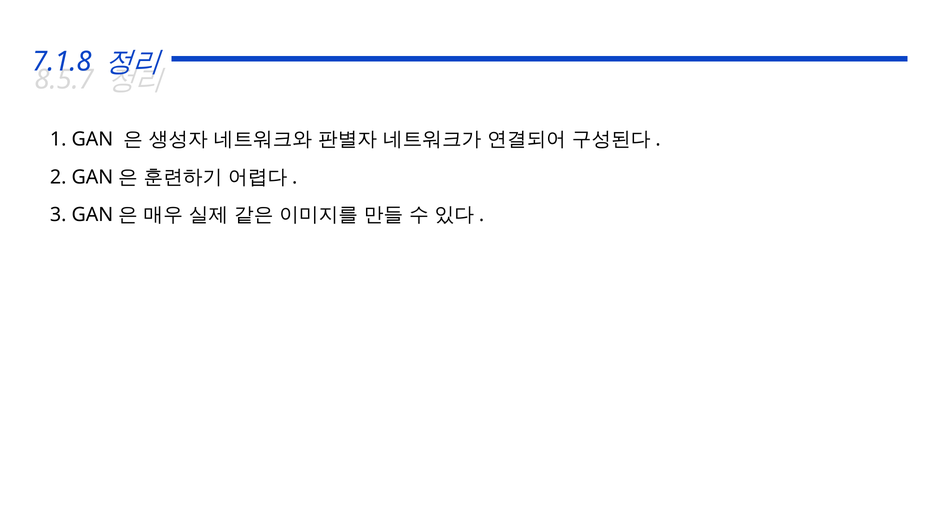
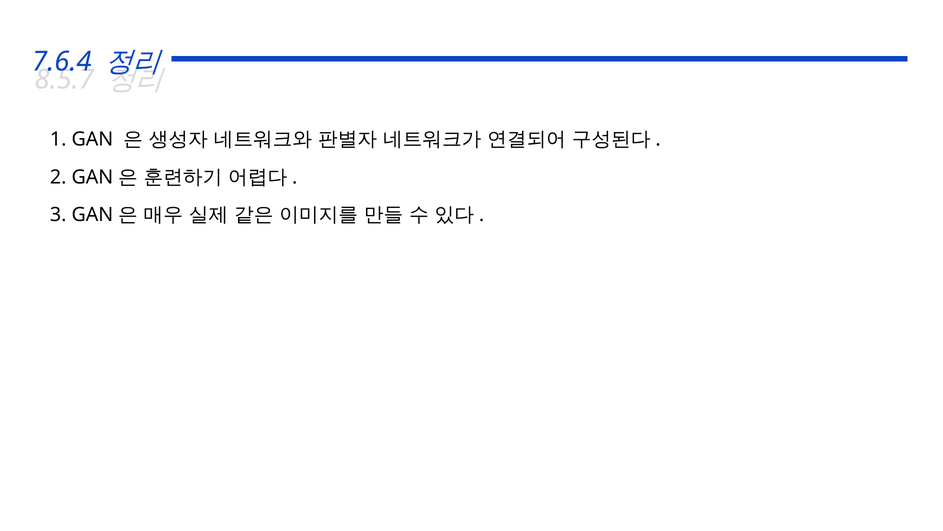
7.1.8: 7.1.8 -> 7.6.4 (62, 62)
